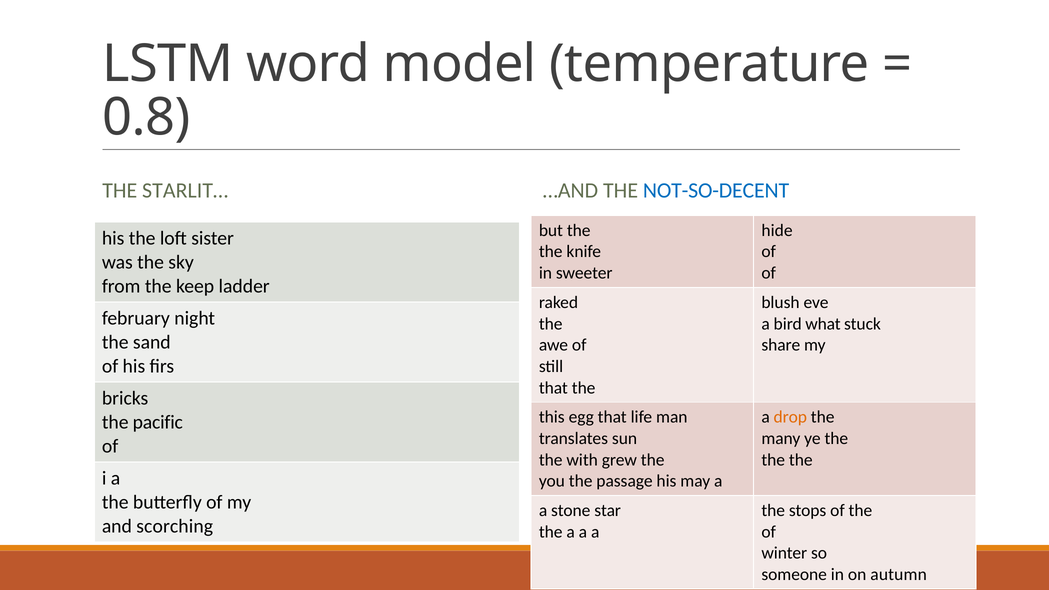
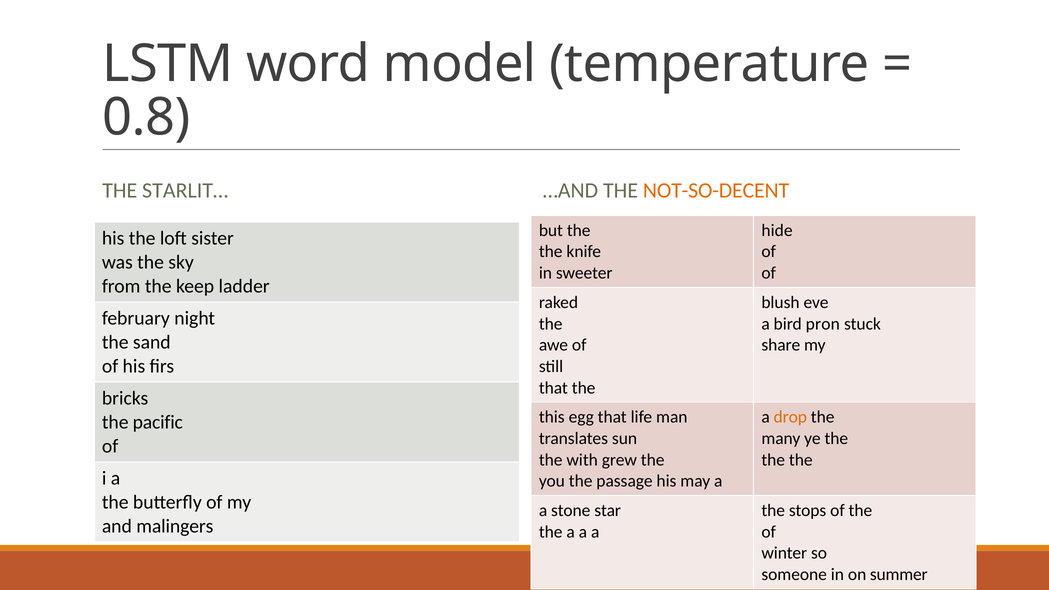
NOT-SO-DECENT colour: blue -> orange (716, 190)
what: what -> pron (823, 324)
scorching: scorching -> malingers (175, 526)
autumn: autumn -> summer (899, 575)
